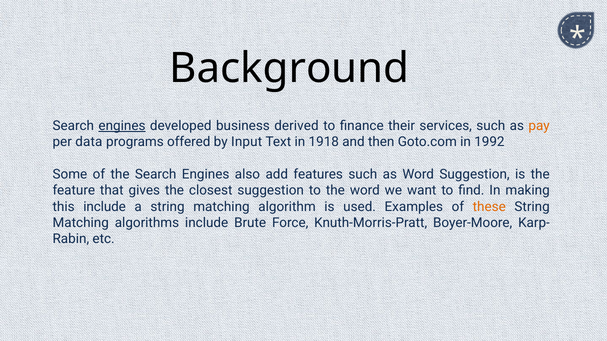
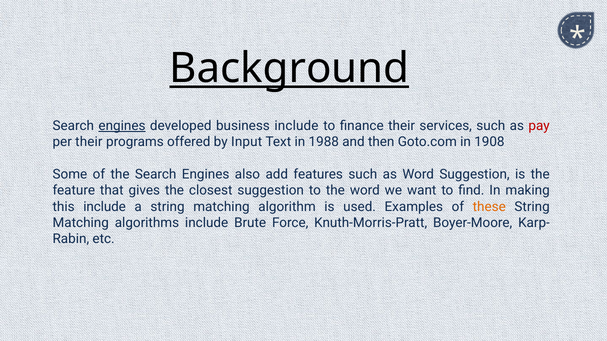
Background underline: none -> present (289, 69)
business derived: derived -> include (296, 126)
pay colour: orange -> red (539, 126)
per data: data -> their (89, 142)
1918: 1918 -> 1988 (324, 142)
1992: 1992 -> 1908 (489, 142)
